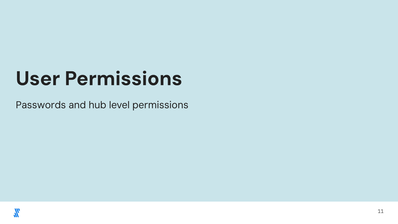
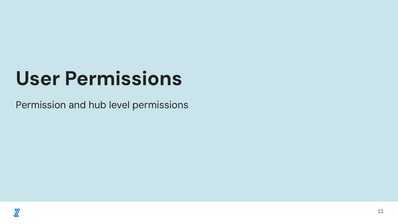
Passwords: Passwords -> Permission (41, 105)
